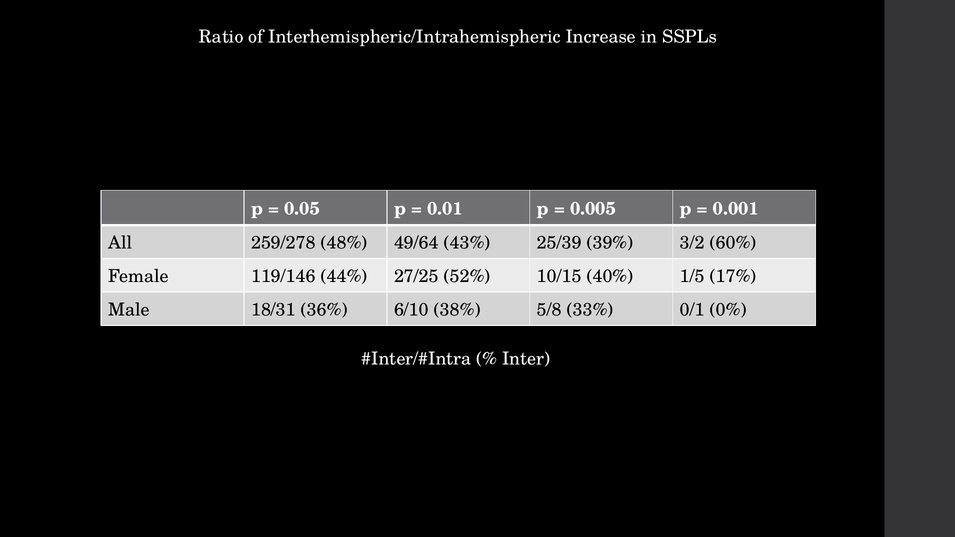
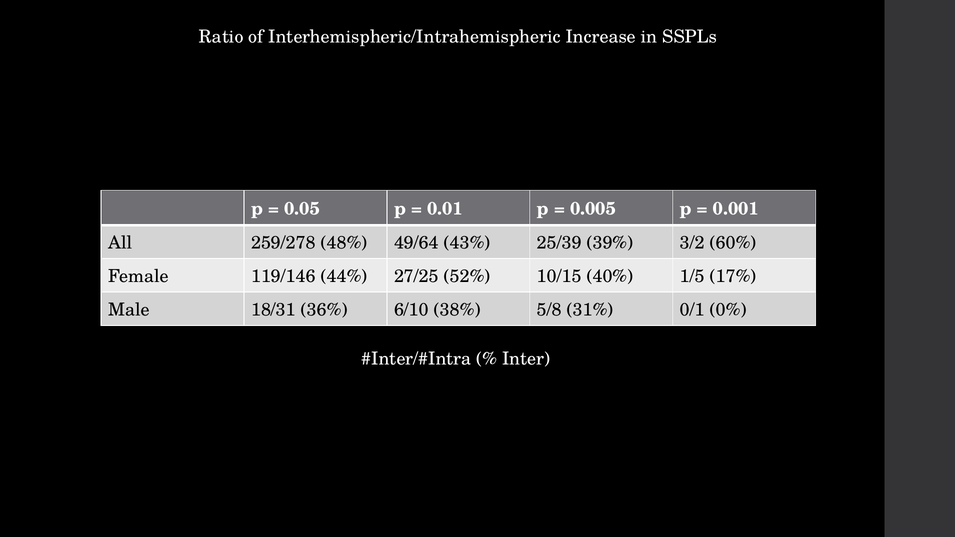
33%: 33% -> 31% (590, 310)
